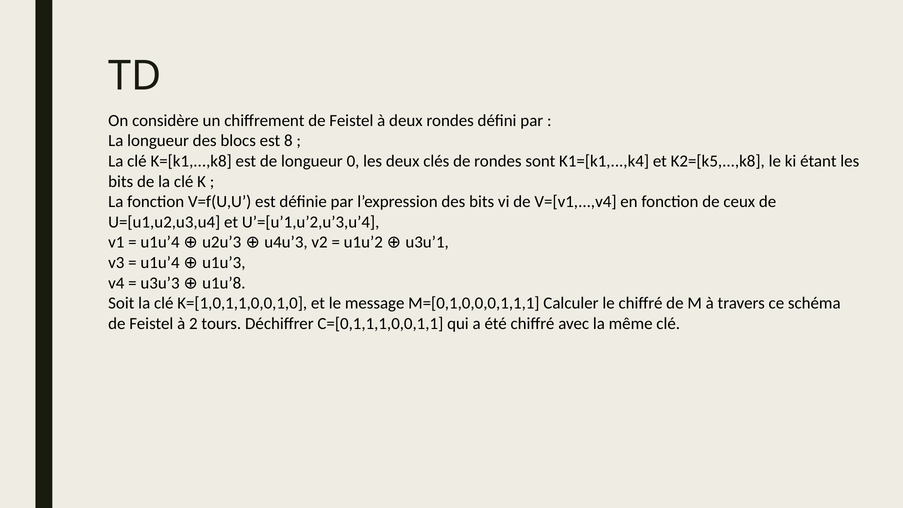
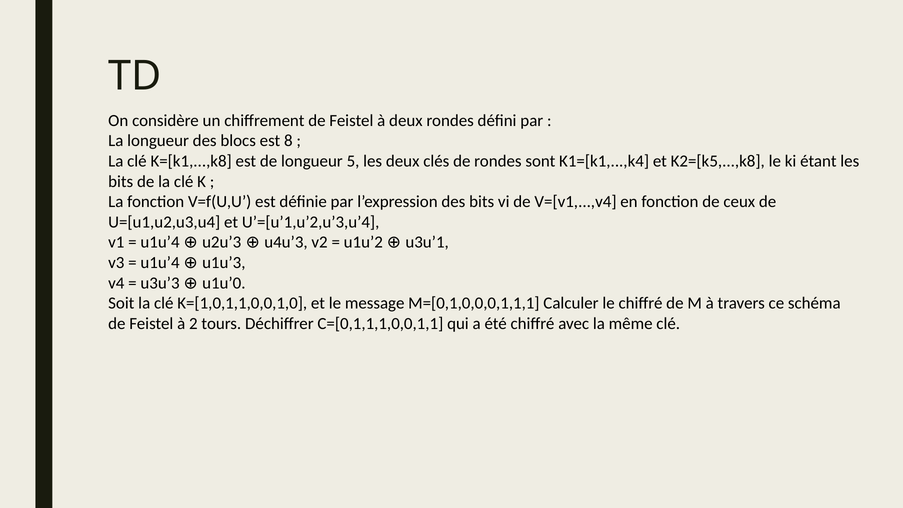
0: 0 -> 5 (353, 161)
u1u’8: u1u’8 -> u1u’0 (224, 283)
